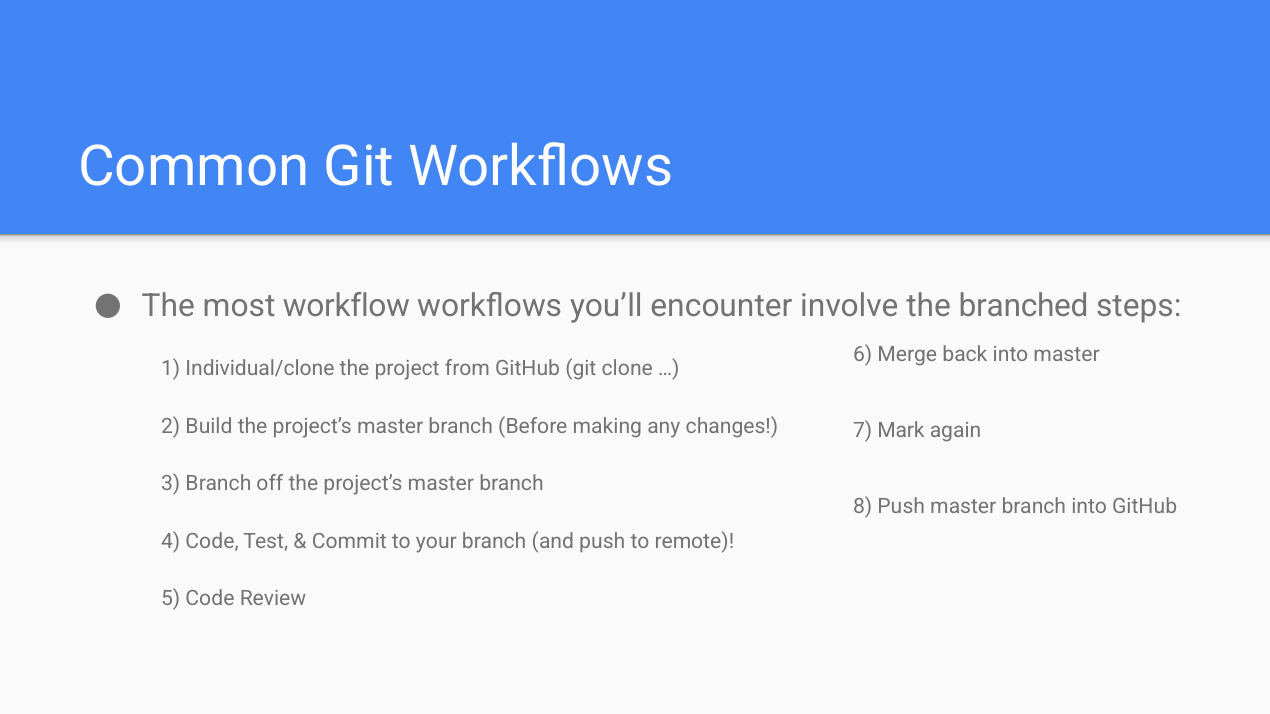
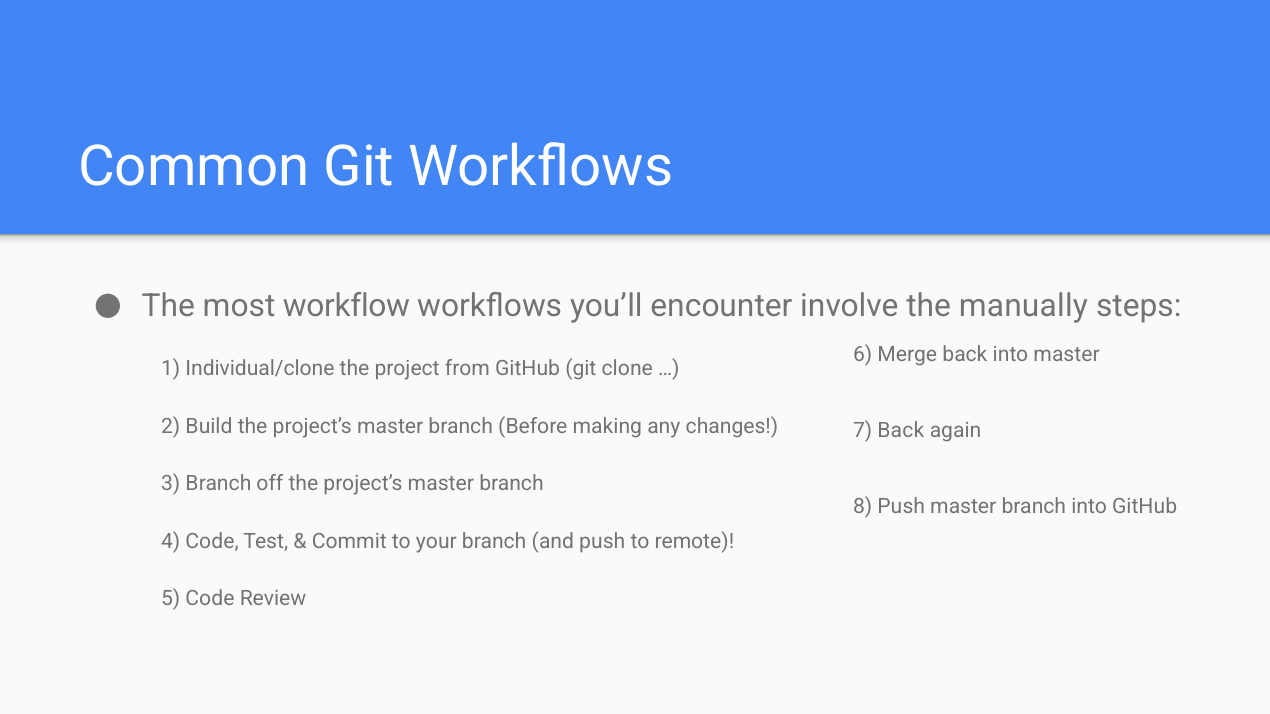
branched: branched -> manually (1023, 306)
7 Mark: Mark -> Back (901, 430)
